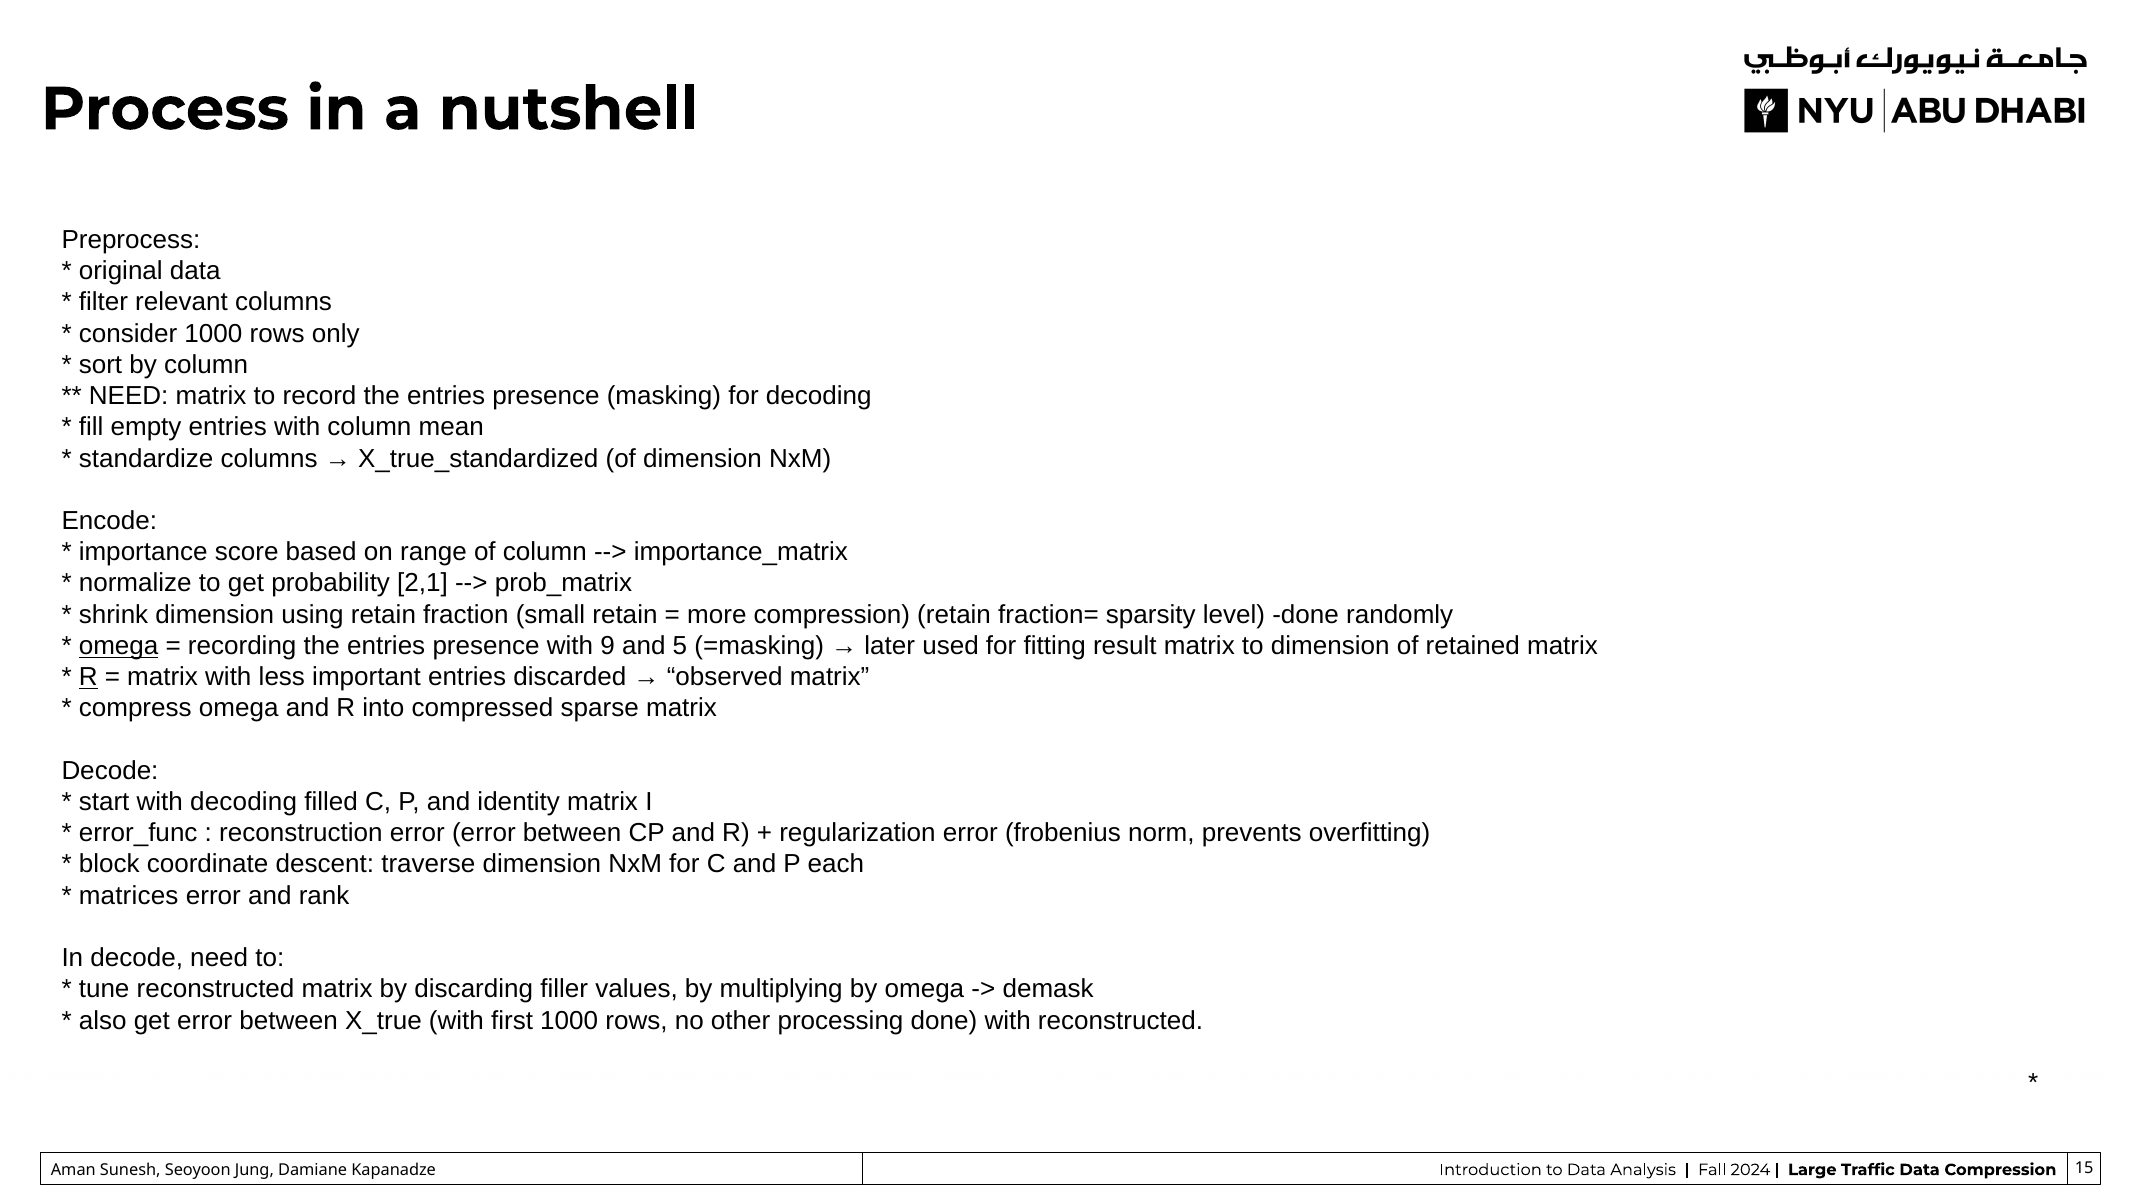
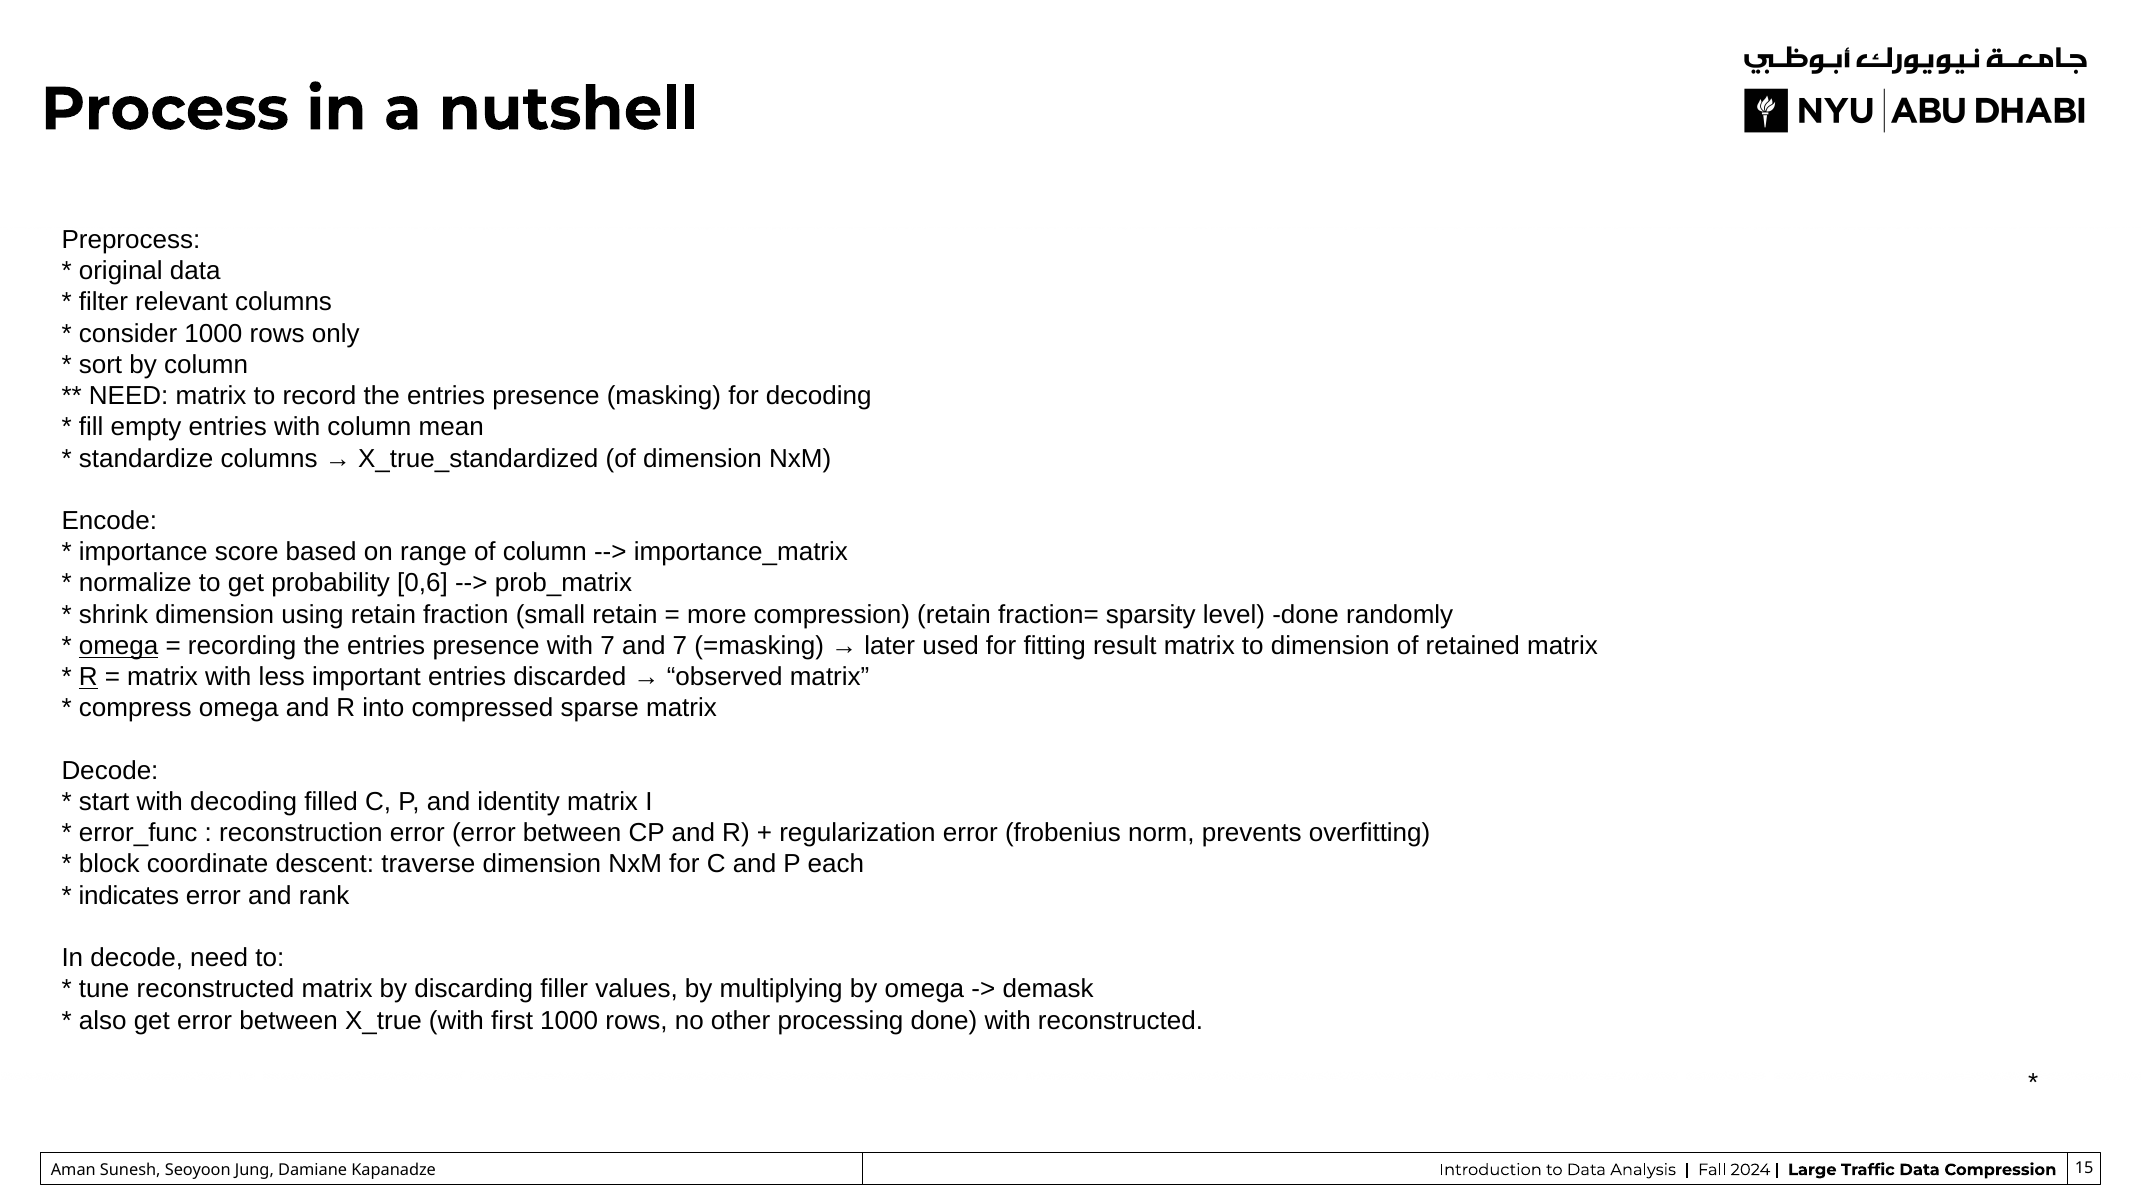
2,1: 2,1 -> 0,6 (422, 584)
with 9: 9 -> 7 (608, 646)
and 5: 5 -> 7 (680, 646)
matrices: matrices -> indicates (129, 896)
